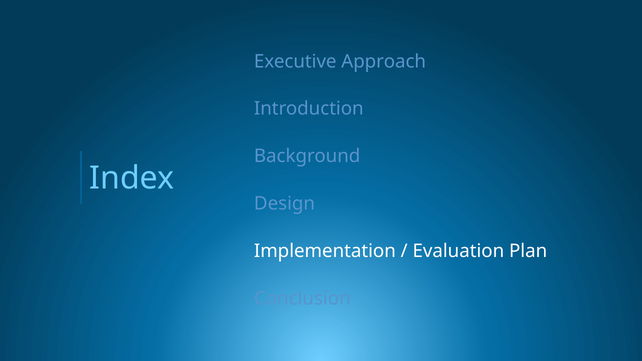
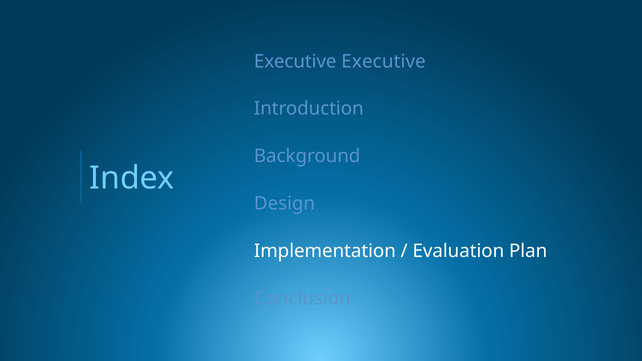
Executive Approach: Approach -> Executive (384, 61)
